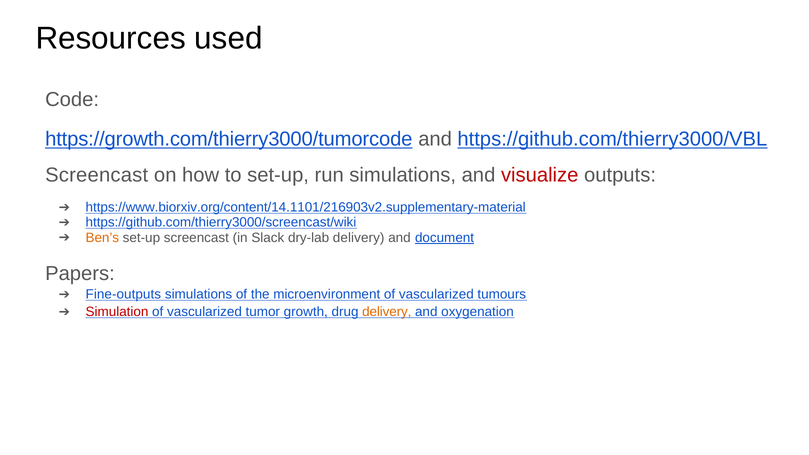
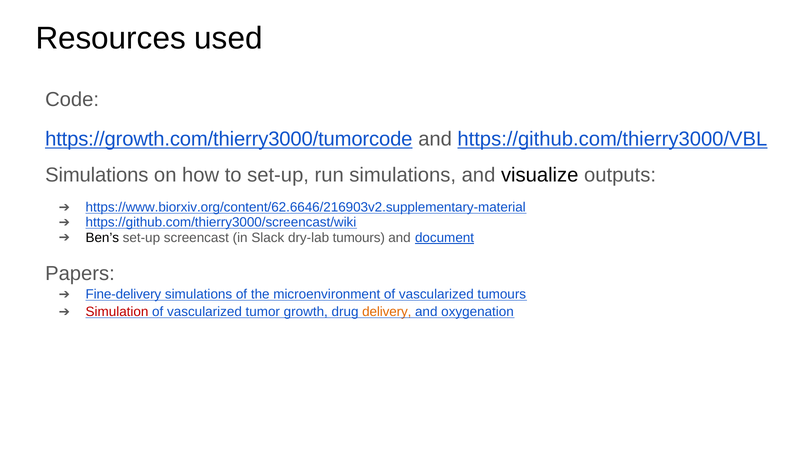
Screencast: Screencast -> Simulations (97, 175)
visualize colour: red -> black (540, 175)
https://www.biorxiv.org/content/14.1101/216903v2.supplementary-material: https://www.biorxiv.org/content/14.1101/216903v2.supplementary-material -> https://www.biorxiv.org/content/62.6646/216903v2.supplementary-material (306, 207)
Ben’s colour: orange -> black (102, 238)
dry-lab delivery: delivery -> tumours (359, 238)
Fine-outputs: Fine-outputs -> Fine-delivery (123, 294)
